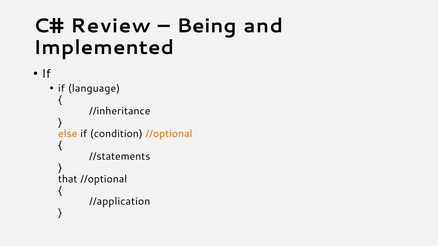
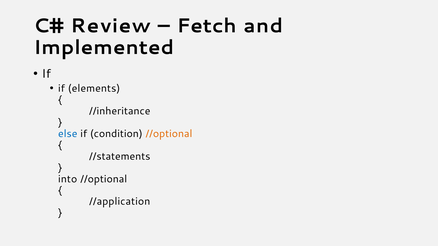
Being: Being -> Fetch (207, 26)
language: language -> elements (94, 89)
else colour: orange -> blue (68, 134)
that: that -> into (68, 179)
